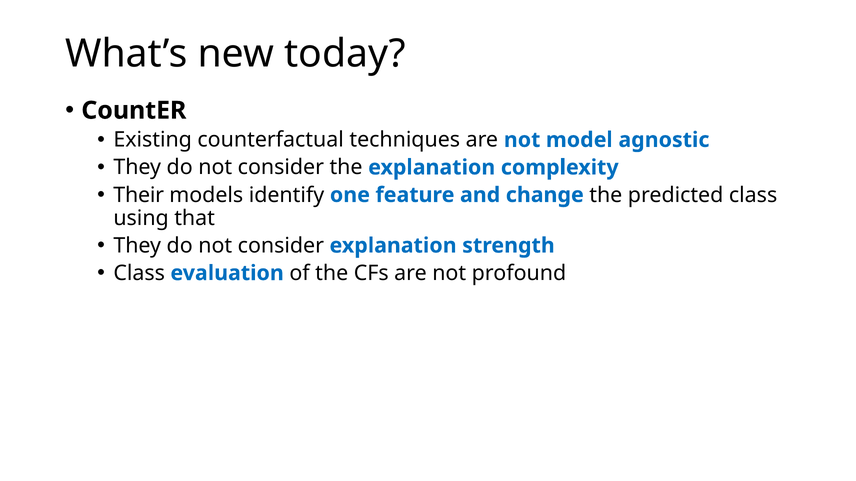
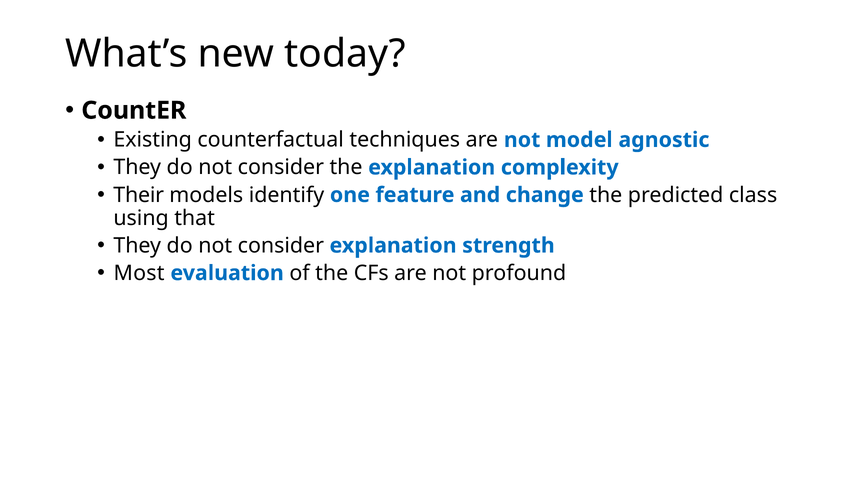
Class: Class -> Most (139, 273)
